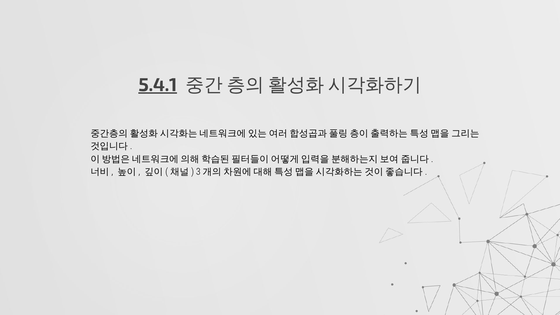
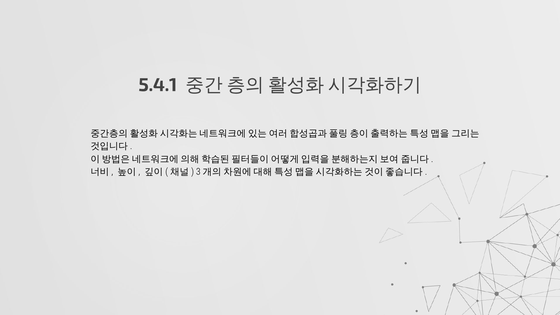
5.4.1 underline: present -> none (158, 85)
